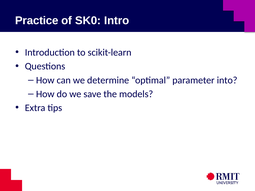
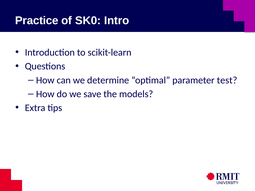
into: into -> test (227, 80)
